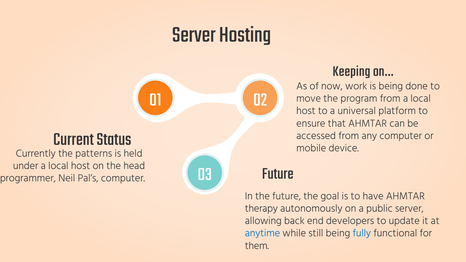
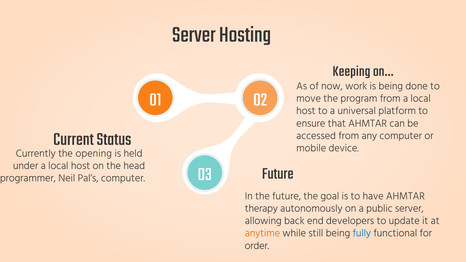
patterns: patterns -> opening (94, 153)
anytime colour: blue -> orange (262, 233)
them: them -> order (257, 246)
